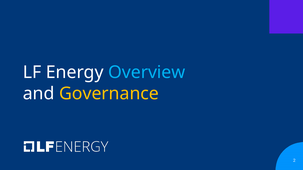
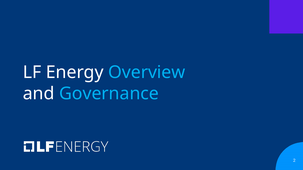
Governance colour: yellow -> light blue (109, 94)
